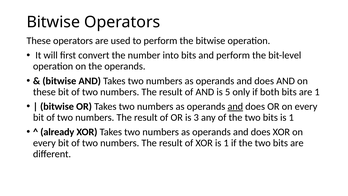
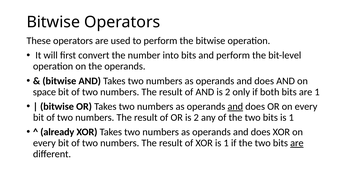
these: these -> space (44, 92)
AND is 5: 5 -> 2 (228, 92)
OR is 3: 3 -> 2 (196, 117)
are underline: none -> present (297, 143)
